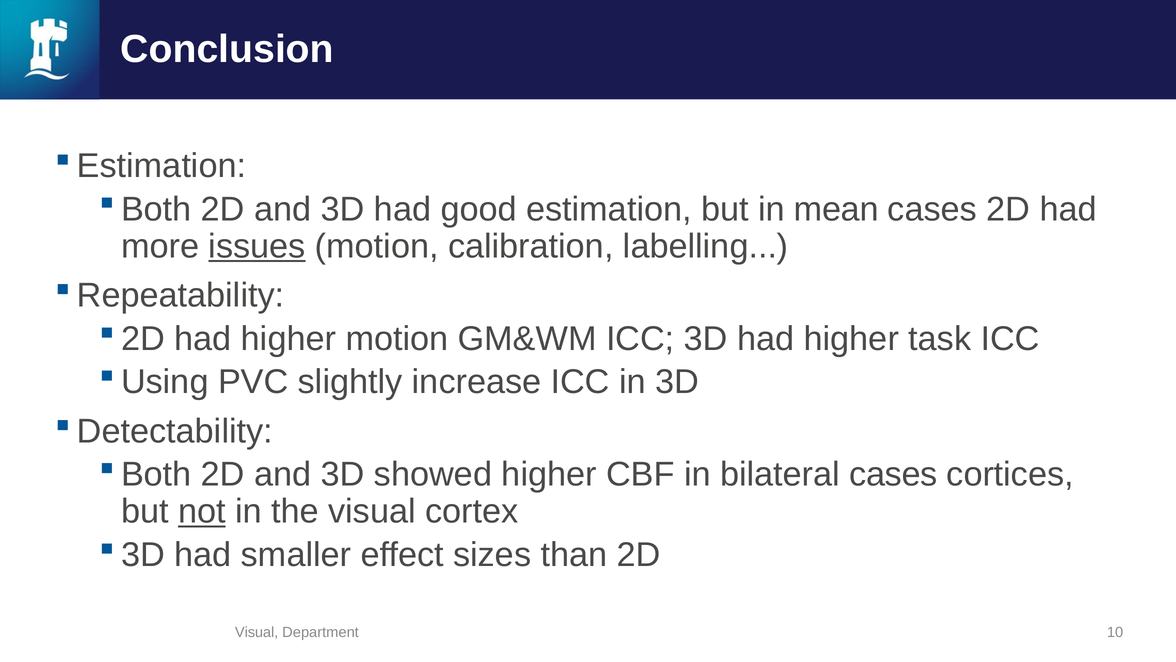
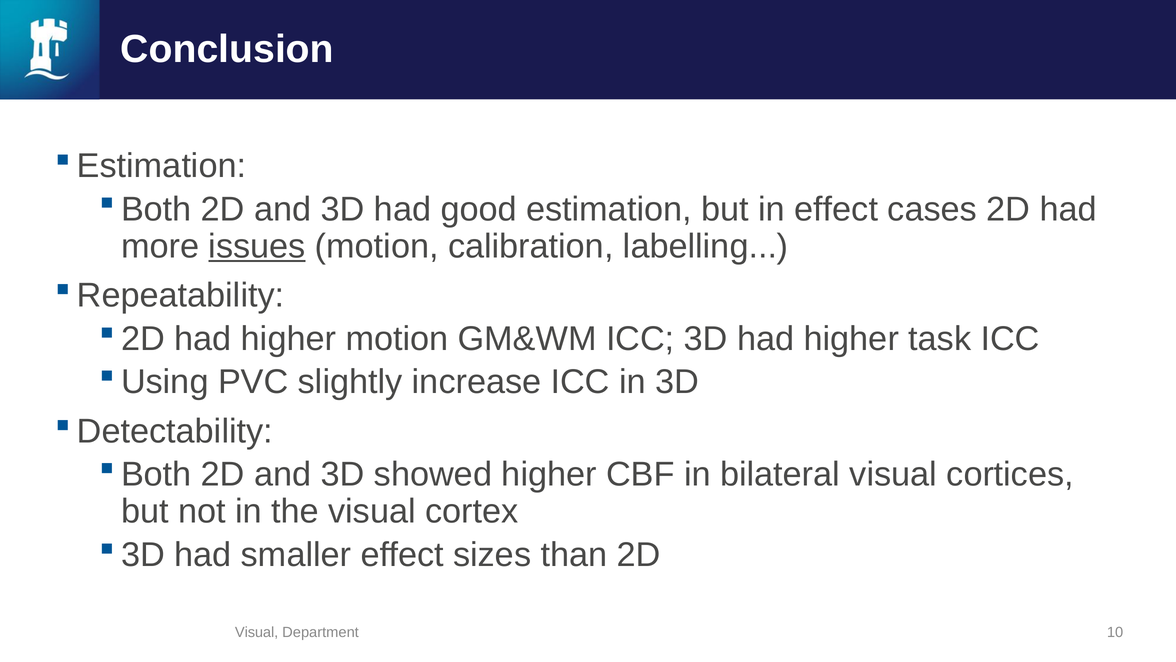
in mean: mean -> effect (836, 209)
bilateral cases: cases -> visual (893, 474)
not underline: present -> none (202, 511)
